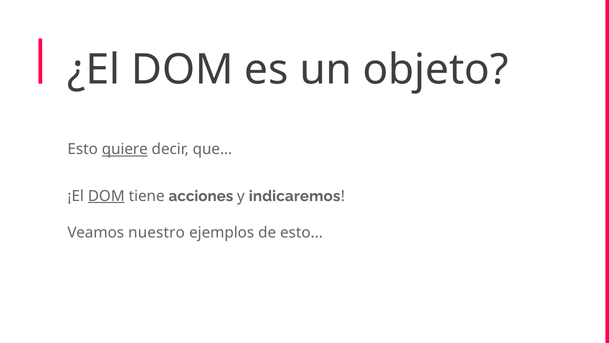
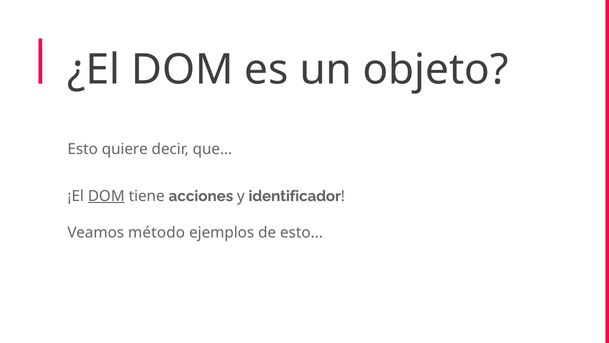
quiere underline: present -> none (125, 149)
indicaremos: indicaremos -> identificador (295, 196)
nuestro: nuestro -> método (157, 232)
